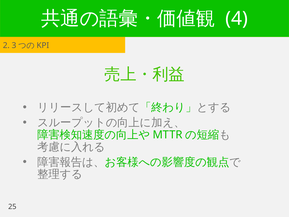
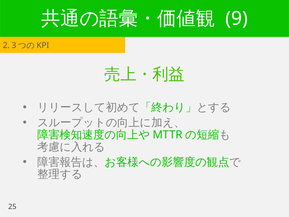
4: 4 -> 9 (237, 19)
